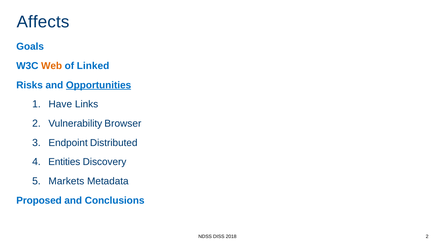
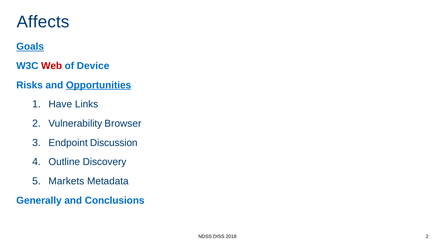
Goals underline: none -> present (30, 47)
Web colour: orange -> red (52, 66)
Linked: Linked -> Device (93, 66)
Distributed: Distributed -> Discussion (114, 143)
Entities: Entities -> Outline (64, 162)
Proposed: Proposed -> Generally (39, 200)
